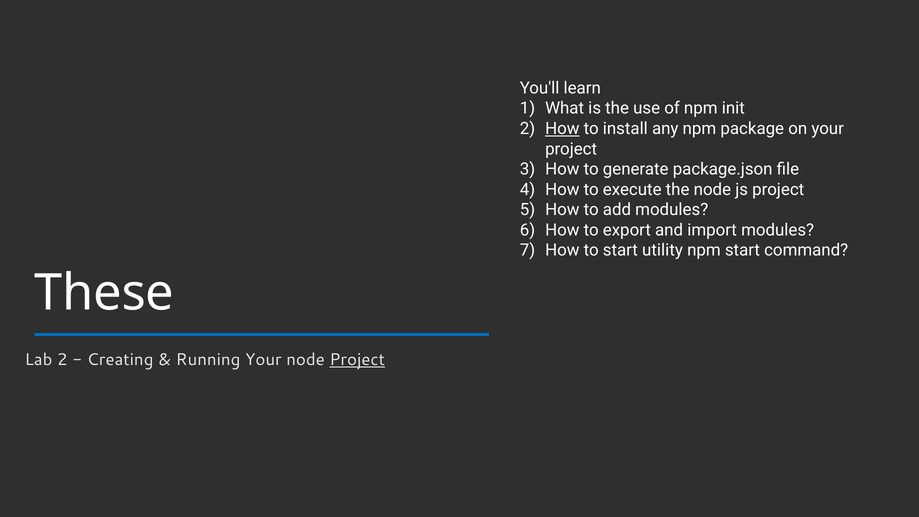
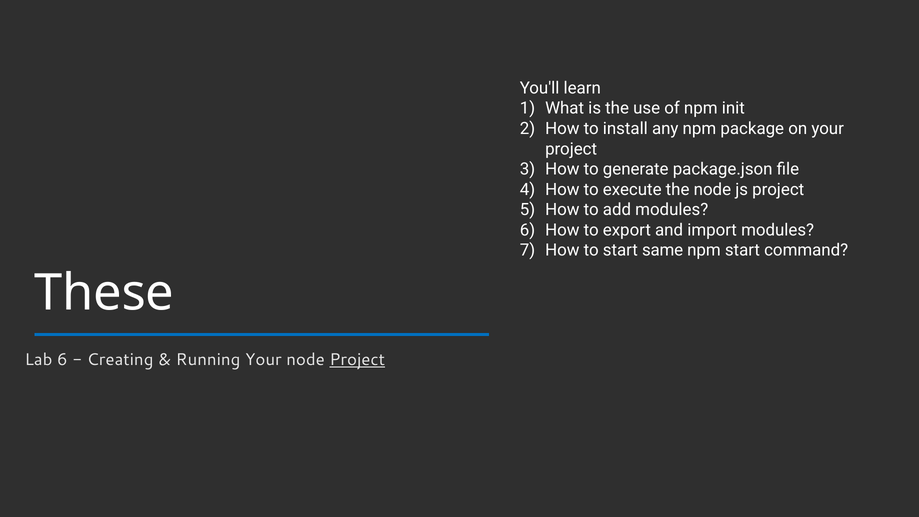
How underline: present -> none (562, 129)
utility: utility -> same (663, 250)
Lab 2: 2 -> 6 (62, 360)
